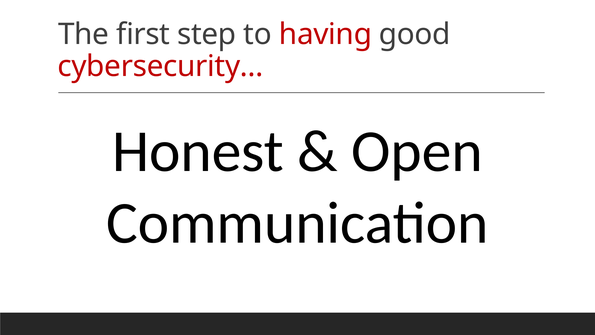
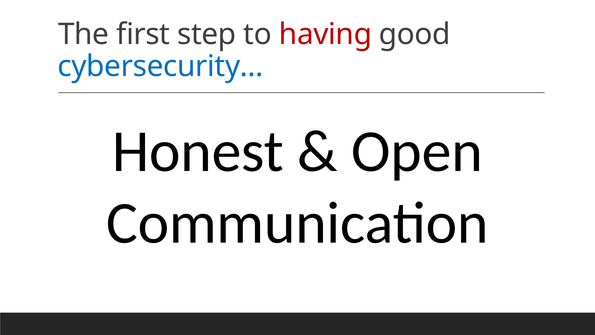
cybersecurity… colour: red -> blue (160, 66)
